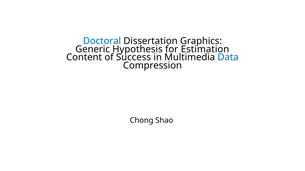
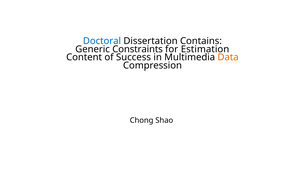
Graphics: Graphics -> Contains (201, 41)
Hypothesis: Hypothesis -> Constraints (138, 49)
Data colour: blue -> orange (228, 58)
